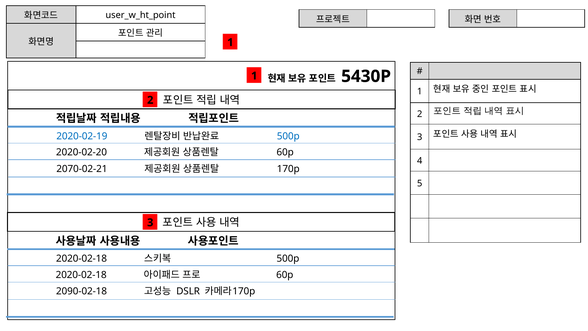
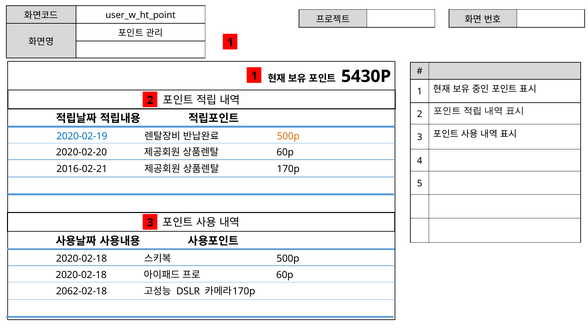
500p colour: blue -> orange (288, 136)
2070-02-21: 2070-02-21 -> 2016-02-21 (82, 169)
2090-02-18: 2090-02-18 -> 2062-02-18 (82, 291)
